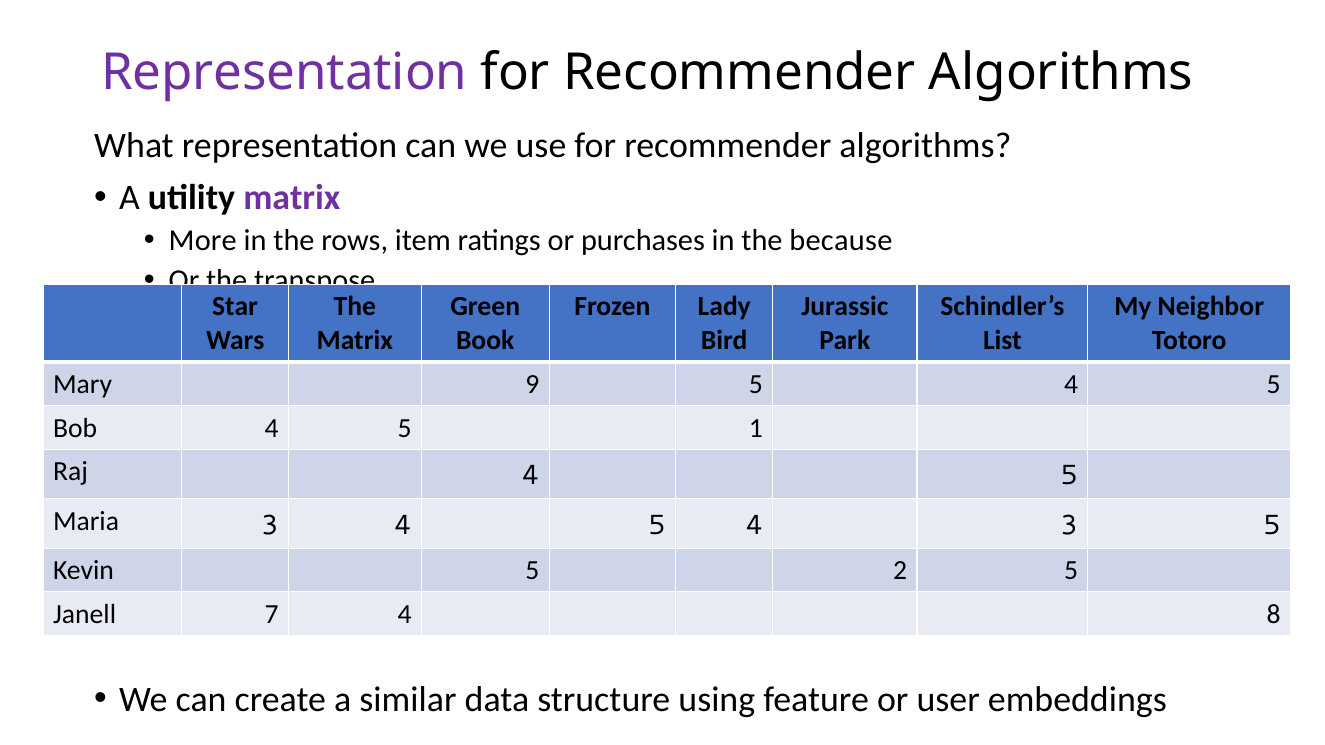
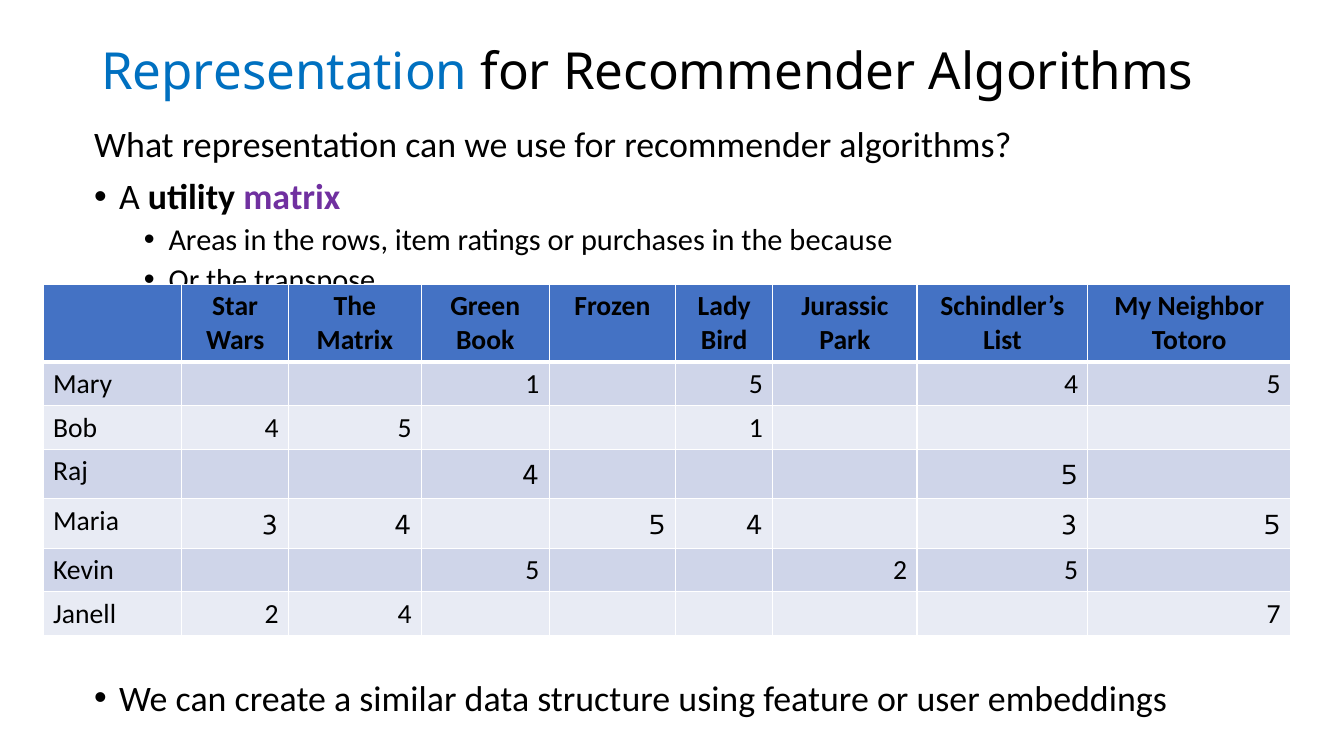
Representation colour: purple -> blue (284, 73)
More: More -> Areas (203, 241)
Mary 9: 9 -> 1 (532, 384)
Janell 7: 7 -> 2 (272, 614)
8: 8 -> 7 (1274, 614)
